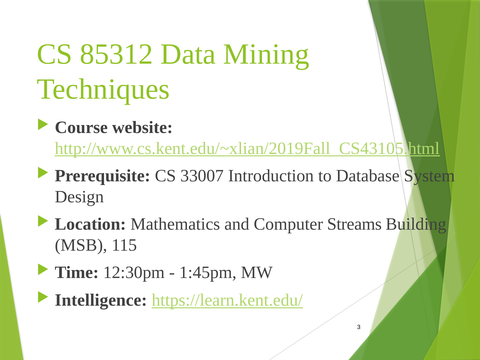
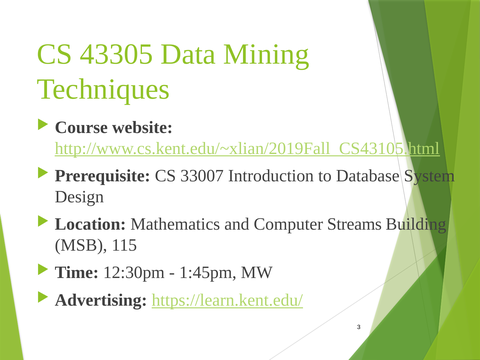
85312: 85312 -> 43305 (117, 54)
Intelligence: Intelligence -> Advertising (101, 300)
